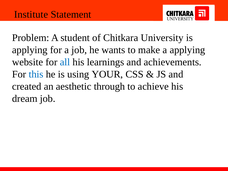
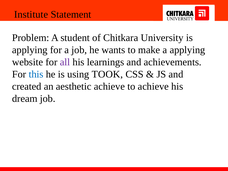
all colour: blue -> purple (65, 62)
YOUR: YOUR -> TOOK (107, 74)
aesthetic through: through -> achieve (109, 86)
